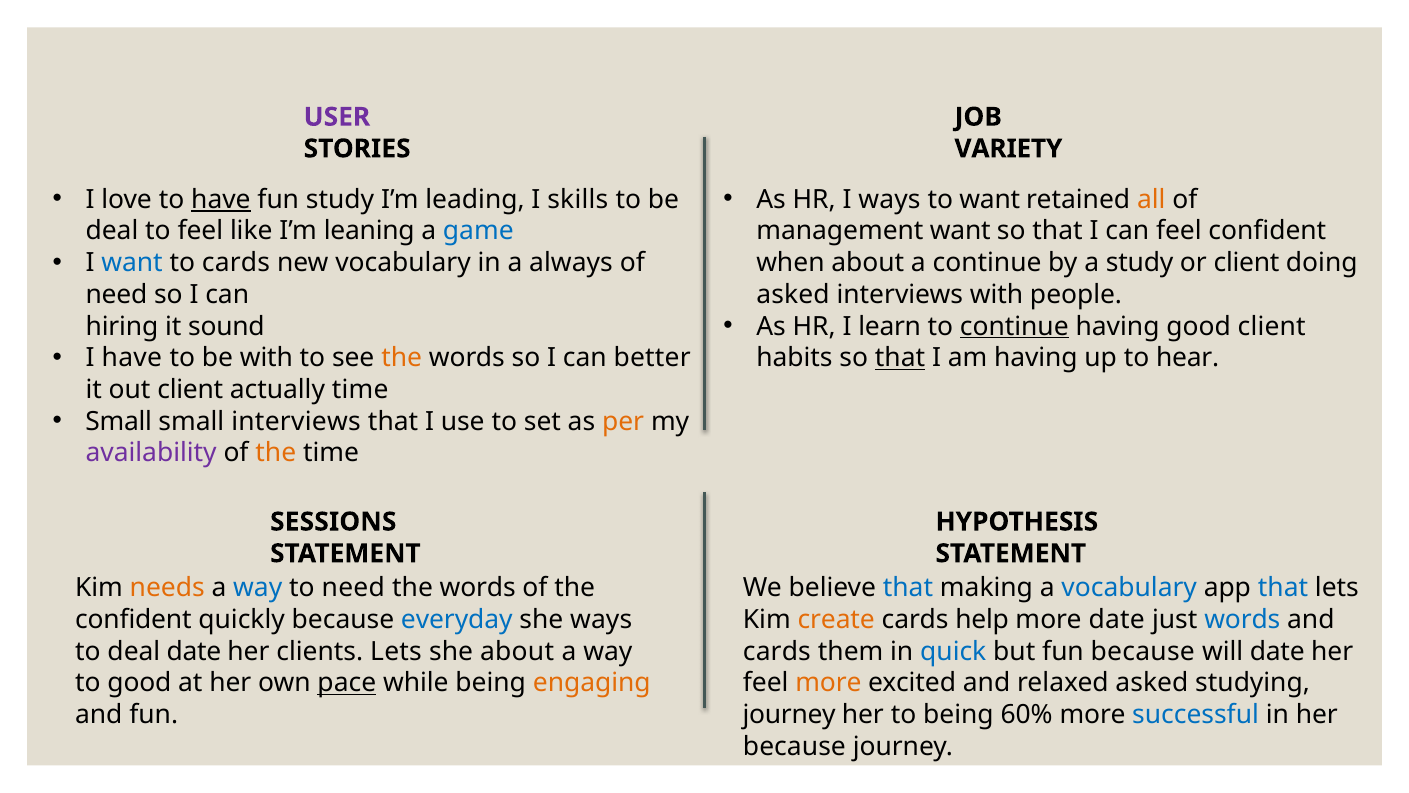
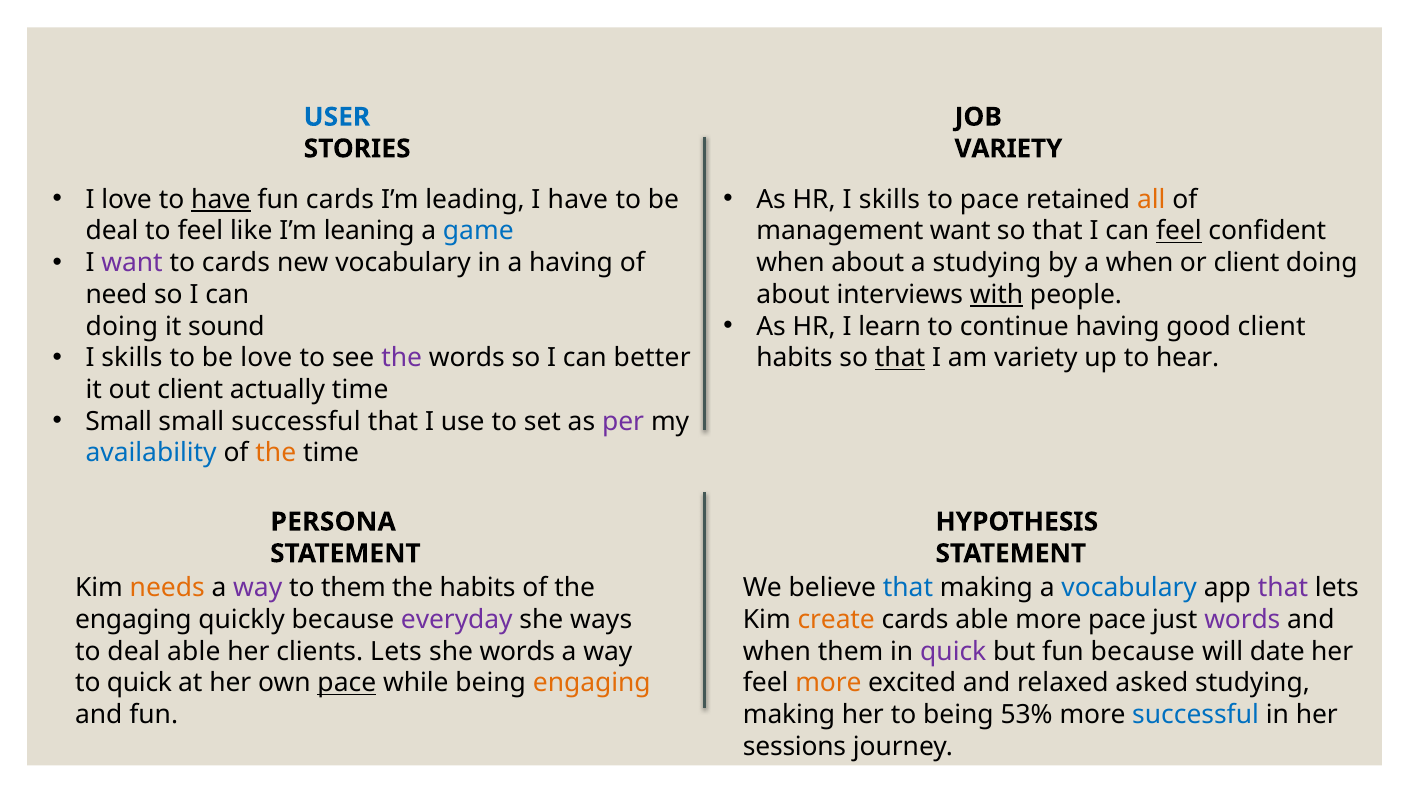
USER colour: purple -> blue (337, 117)
fun study: study -> cards (340, 199)
I skills: skills -> have (578, 199)
HR I ways: ways -> skills (889, 199)
to want: want -> pace (990, 199)
feel underline: none -> present (1179, 231)
want colour: blue -> purple (132, 263)
a always: always -> having (571, 263)
a continue: continue -> studying (987, 263)
a study: study -> when (1140, 263)
asked: asked -> about (793, 294)
with underline: none -> present (997, 294)
continue underline: present -> none (1014, 326)
hiring: hiring -> doing (122, 326)
have: have -> skills (132, 358)
be with: with -> love (266, 358)
the colour: orange -> purple (402, 358)
am having: having -> variety (1036, 358)
small interviews: interviews -> successful (296, 421)
per colour: orange -> purple (623, 421)
availability colour: purple -> blue (151, 453)
SESSIONS: SESSIONS -> PERSONA (333, 522)
way colour: blue -> purple (258, 588)
to need: need -> them (354, 588)
words: words -> habits (478, 588)
that colour: blue -> purple (1283, 588)
confident: confident -> engaging (133, 619)
everyday colour: blue -> purple (457, 619)
cards help: help -> able (982, 619)
more date: date -> pace (1117, 619)
words colour: blue -> purple (1242, 619)
deal date: date -> able (194, 651)
she about: about -> words (517, 651)
cards: cards -> when (777, 651)
quick colour: blue -> purple (953, 651)
to good: good -> quick (139, 683)
journey: journey -> making (789, 714)
60%: 60% -> 53% (1027, 714)
because: because -> sessions (795, 746)
